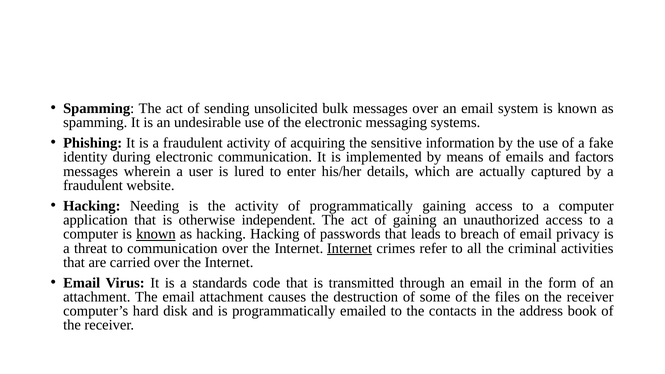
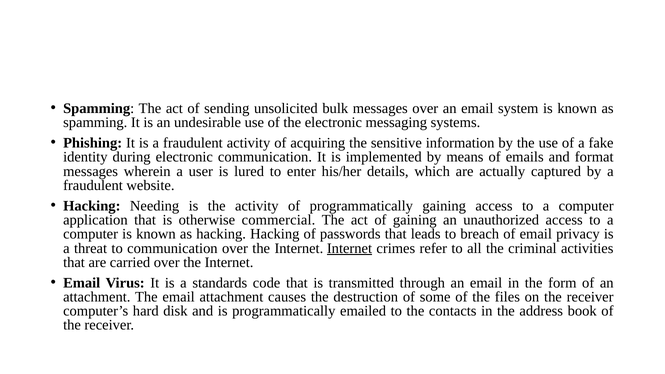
factors: factors -> format (594, 157)
independent: independent -> commercial (279, 220)
known underline: present -> none (156, 234)
